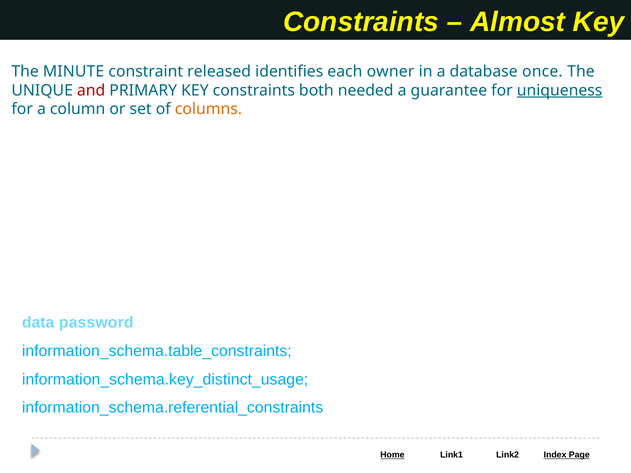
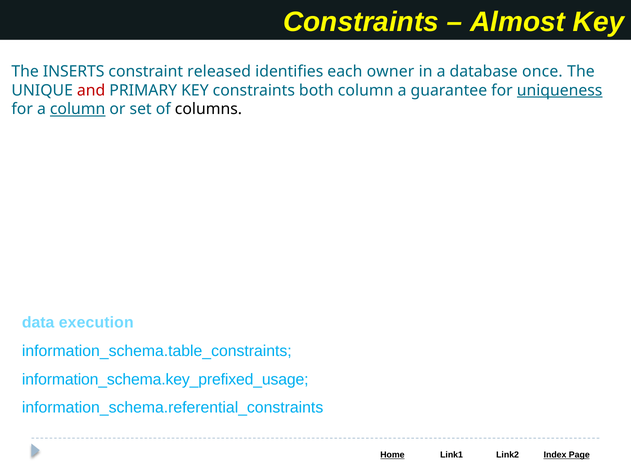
MINUTE: MINUTE -> INSERTS (74, 71)
both needed: needed -> column (366, 90)
column underline: none -> present (78, 109)
columns colour: orange -> black (208, 109)
password: password -> execution (96, 323)
information_schema.key_distinct_usage: information_schema.key_distinct_usage -> information_schema.key_prefixed_usage (165, 380)
